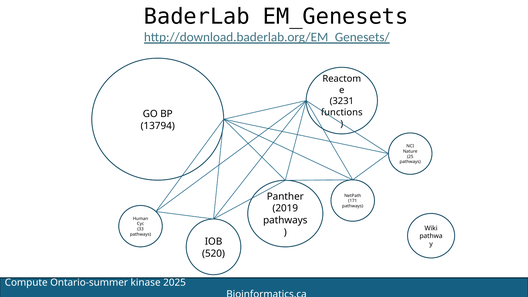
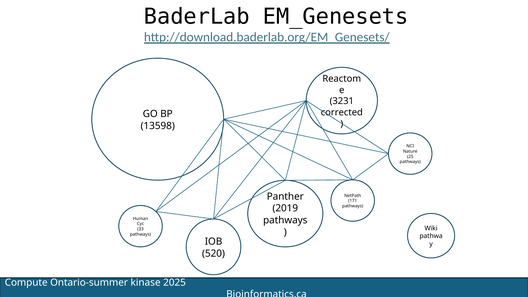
functions: functions -> corrected (342, 112)
13794: 13794 -> 13598 (158, 126)
